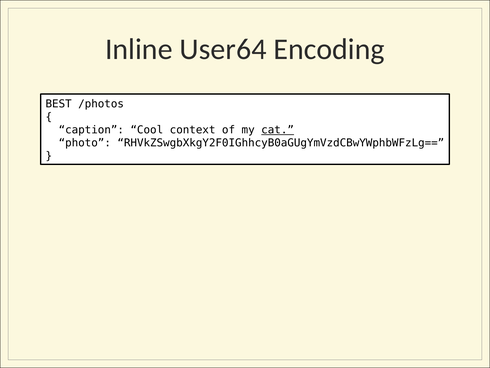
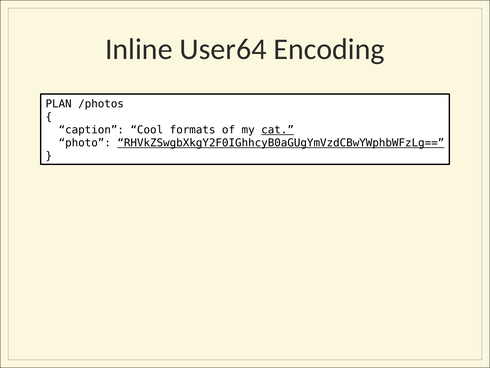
BEST: BEST -> PLAN (59, 104)
context: context -> formats (193, 130)
RHVkZSwgbXkgY2F0IGhhcyB0aGUgYmVzdCBwYWphbWFzLg== underline: none -> present (281, 143)
